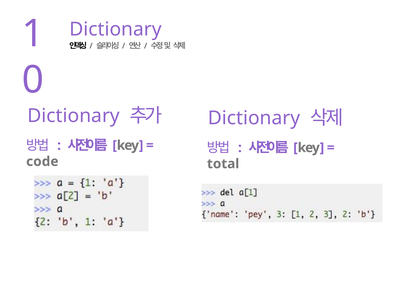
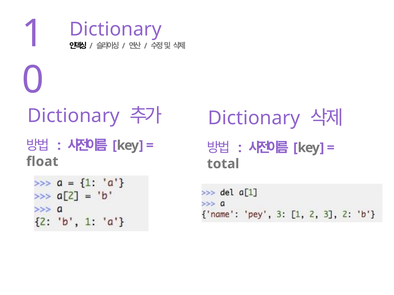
code: code -> float (42, 162)
